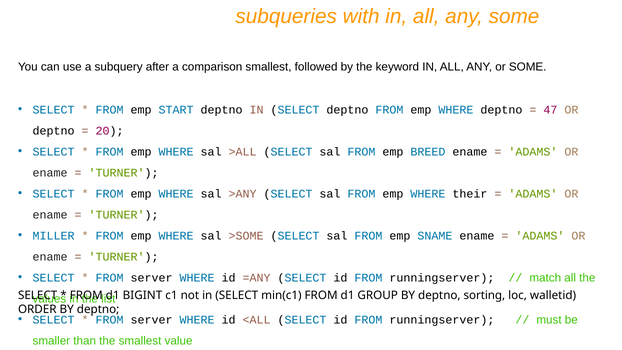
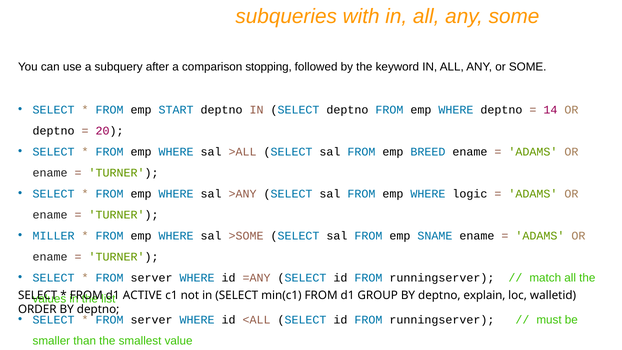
comparison smallest: smallest -> stopping (269, 67)
47: 47 -> 14 (550, 110)
their: their -> logic (470, 194)
BIGINT: BIGINT -> ACTIVE (142, 295)
sorting: sorting -> explain (484, 295)
